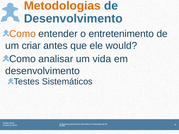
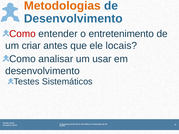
Como colour: orange -> red (22, 34)
would: would -> locais (121, 46)
vida: vida -> usar (102, 59)
